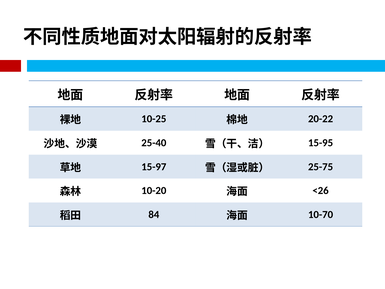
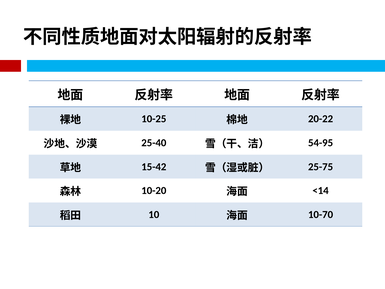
15-95: 15-95 -> 54-95 (321, 143)
15-97: 15-97 -> 15-42 (154, 167)
<26: <26 -> <14 (321, 190)
84: 84 -> 10 (154, 214)
